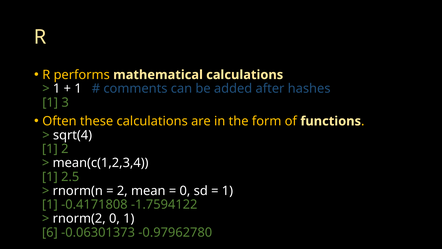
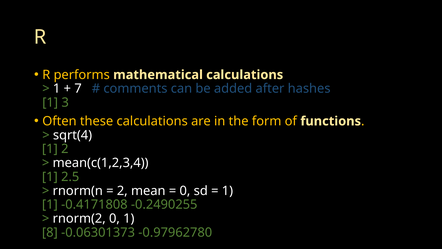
1: 1 -> 7 (78, 89)
-1.7594122: -1.7594122 -> -0.2490255 (164, 204)
6: 6 -> 8 (50, 232)
